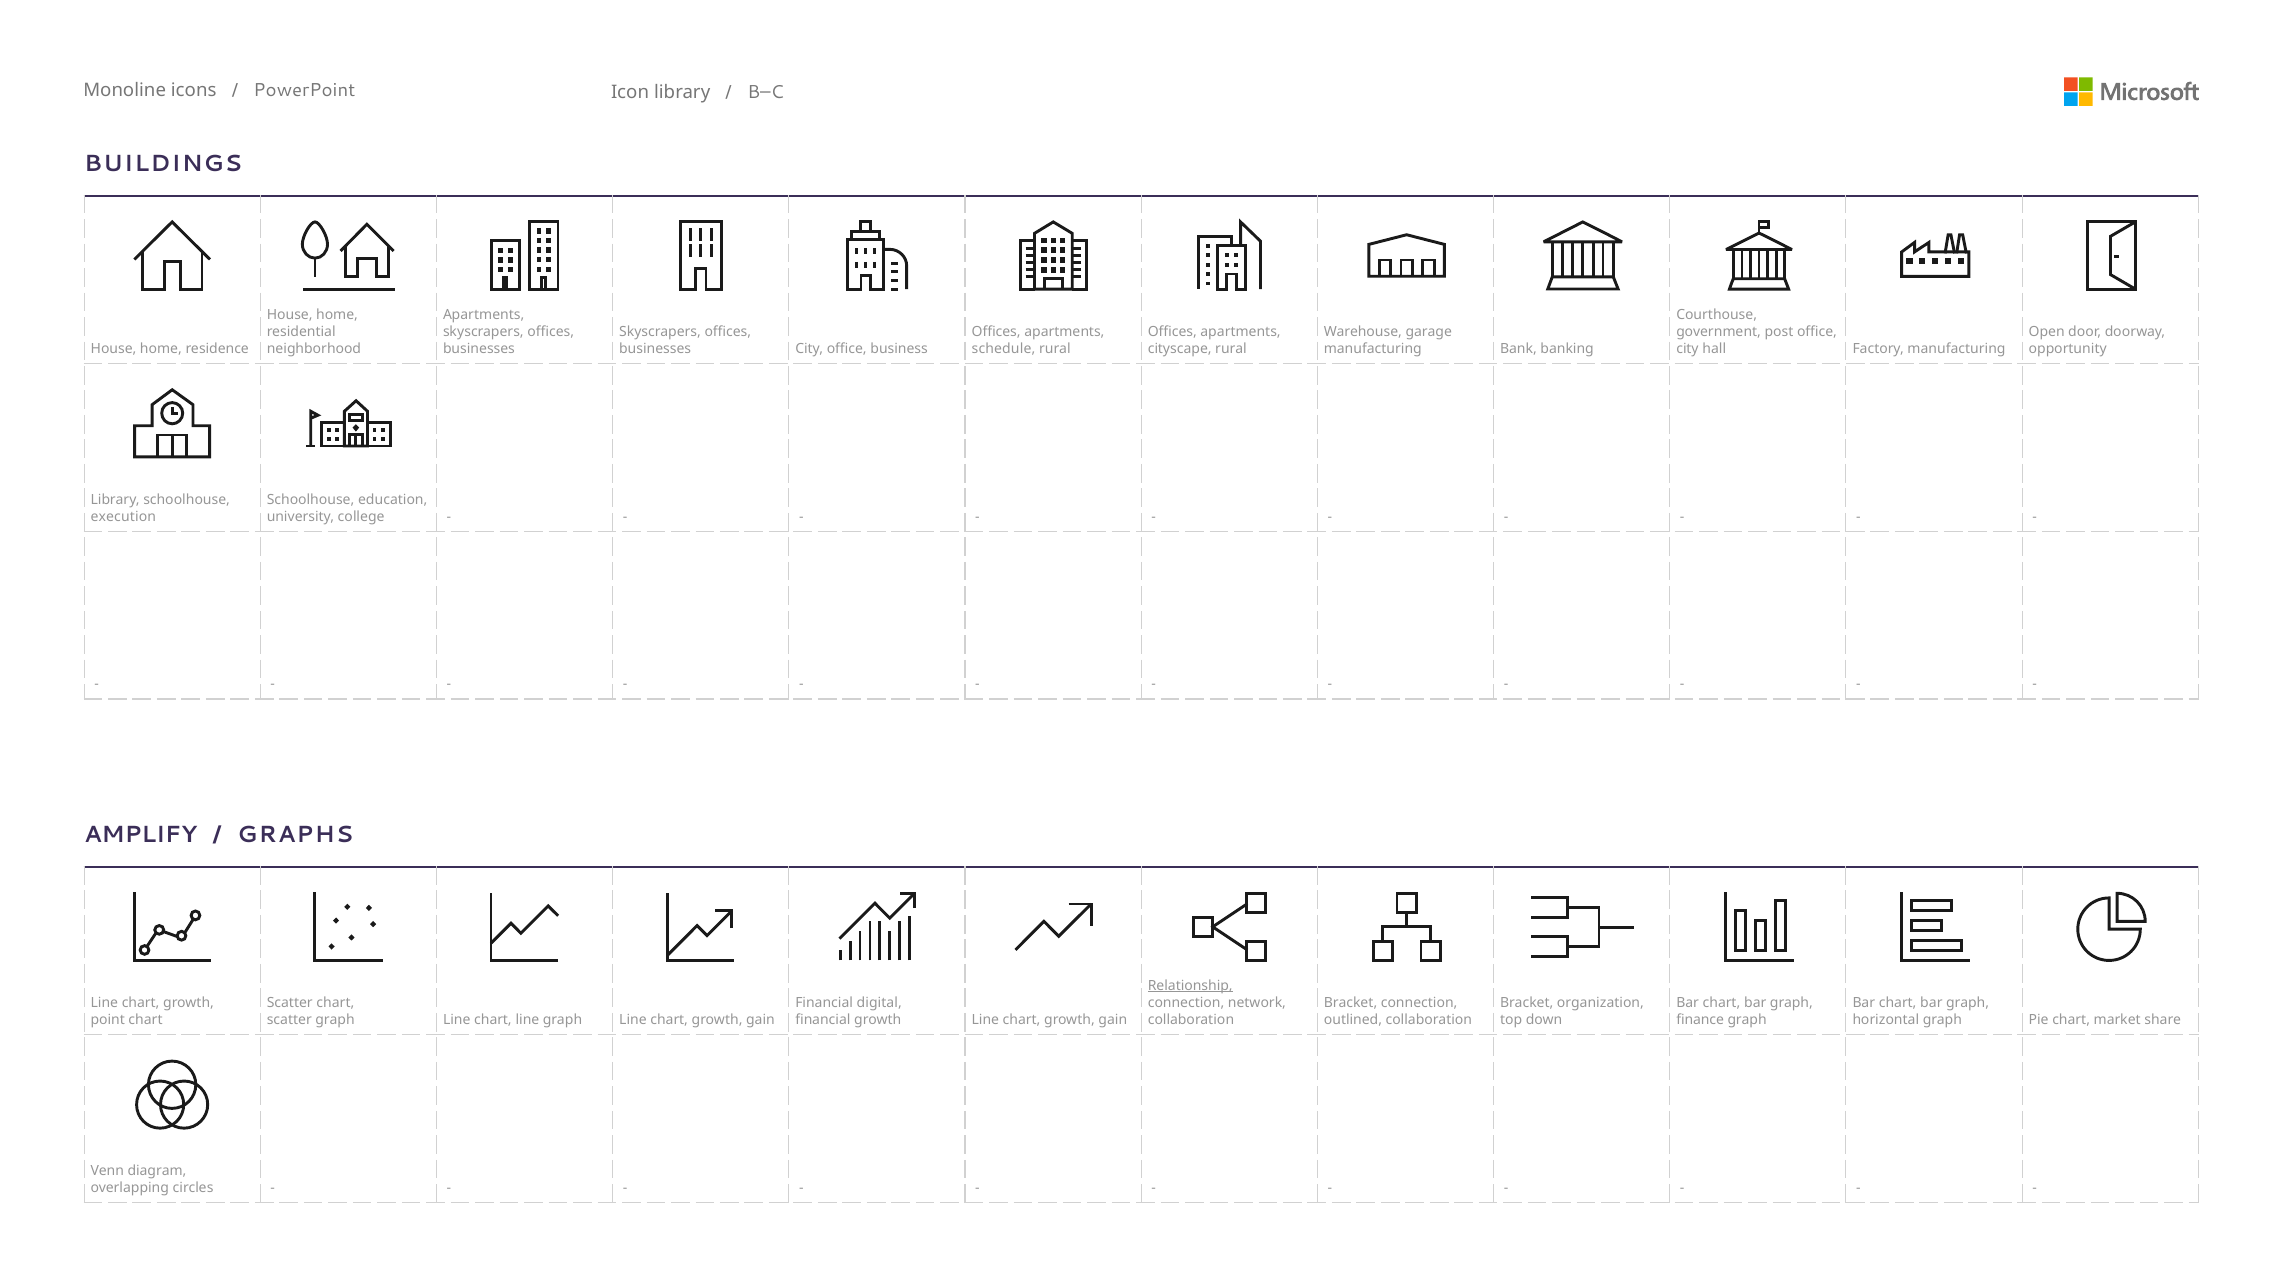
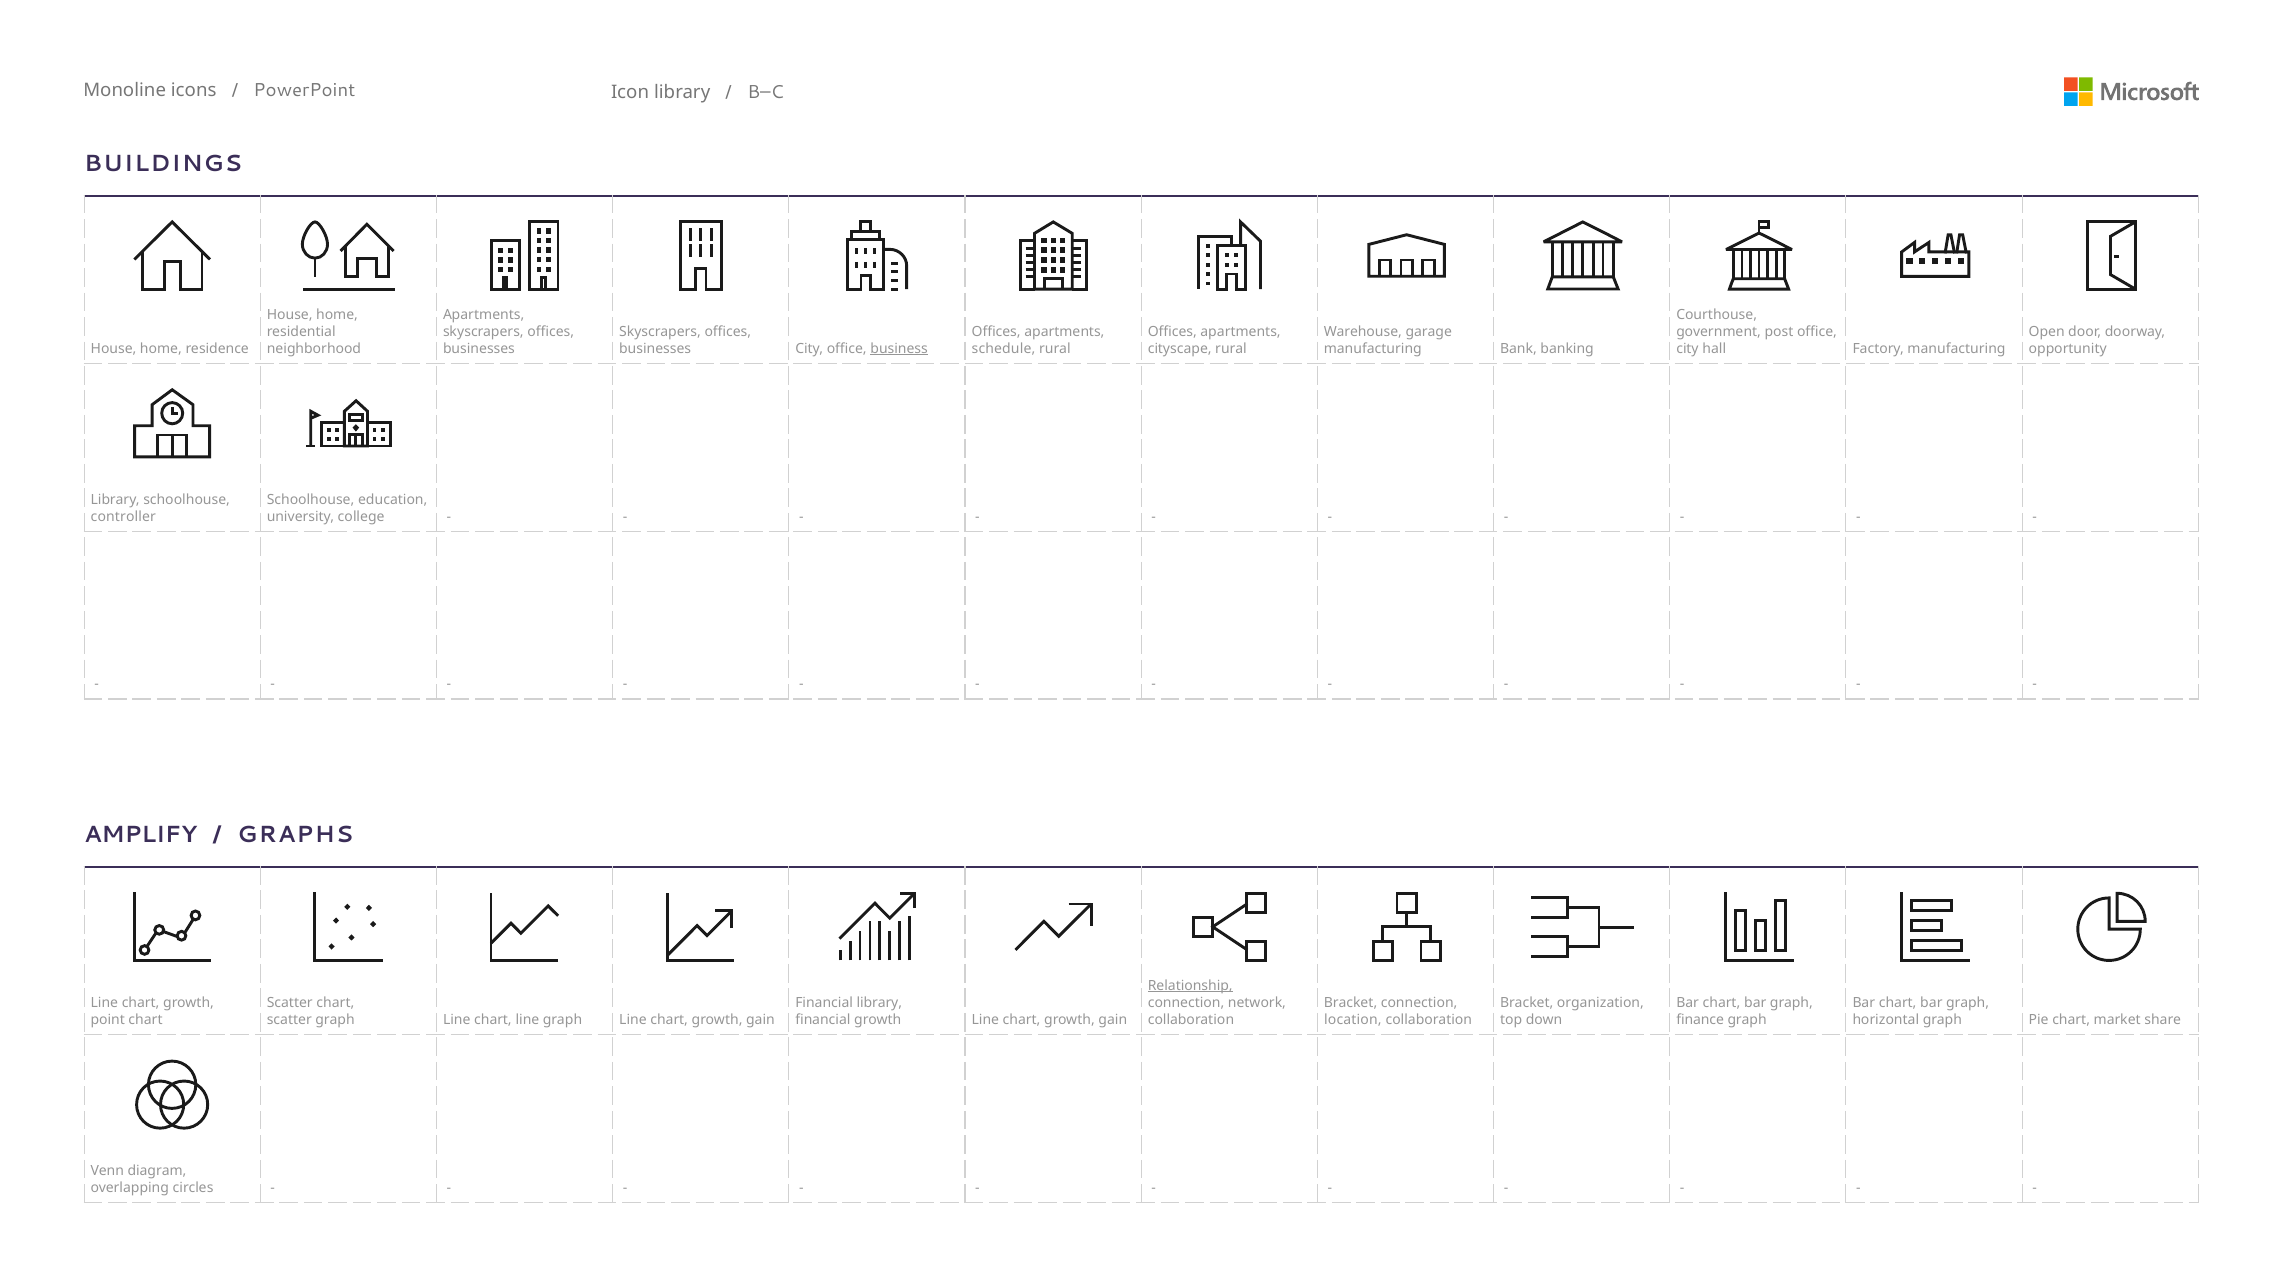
business underline: none -> present (899, 349)
execution: execution -> controller (123, 517)
Financial digital: digital -> library (879, 1003)
outlined: outlined -> location (1353, 1020)
